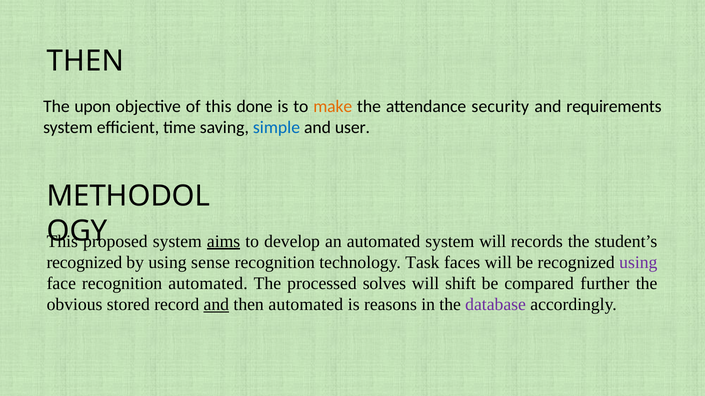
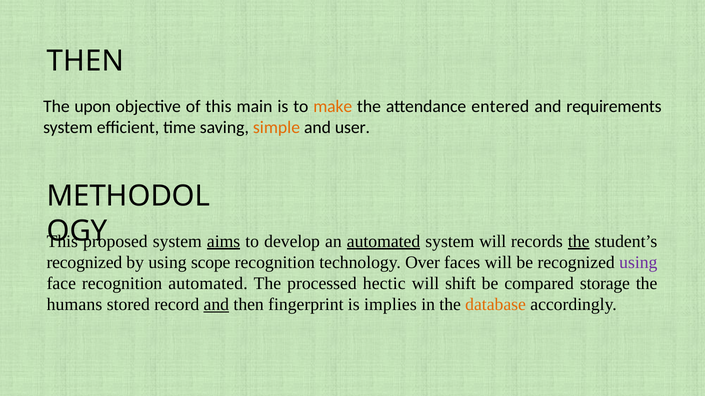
done: done -> main (254, 107)
security: security -> entered (500, 107)
simple colour: blue -> orange (276, 128)
automated underline: none -> present (384, 242)
the underline: none -> present (579, 242)
sense: sense -> scope (211, 263)
Task: Task -> Over (423, 263)
solves: solves -> hectic (384, 284)
further: further -> storage (605, 284)
obvious: obvious -> humans (74, 305)
then automated: automated -> fingerprint (306, 305)
reasons: reasons -> implies (390, 305)
database colour: purple -> orange (496, 305)
